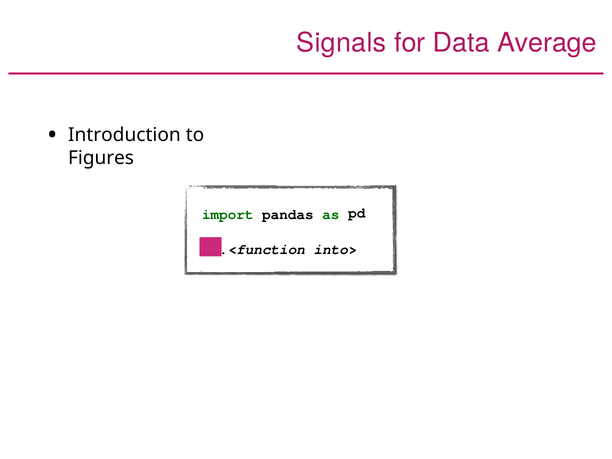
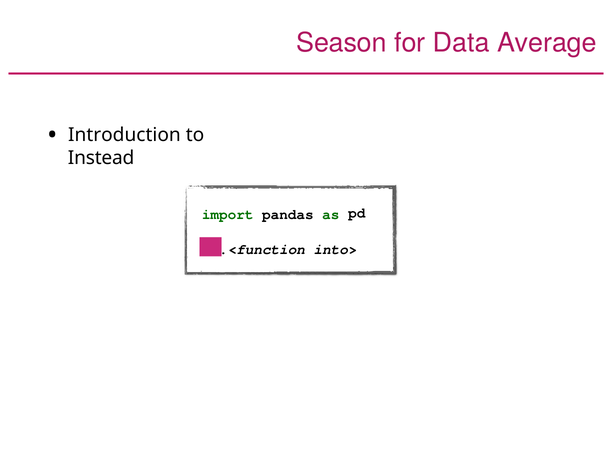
Signals: Signals -> Season (341, 43)
Figures: Figures -> Instead (101, 158)
